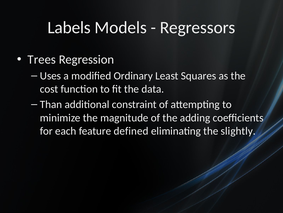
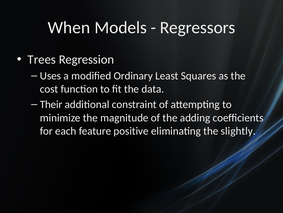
Labels: Labels -> When (69, 27)
Than: Than -> Their (51, 104)
defined: defined -> positive (131, 131)
